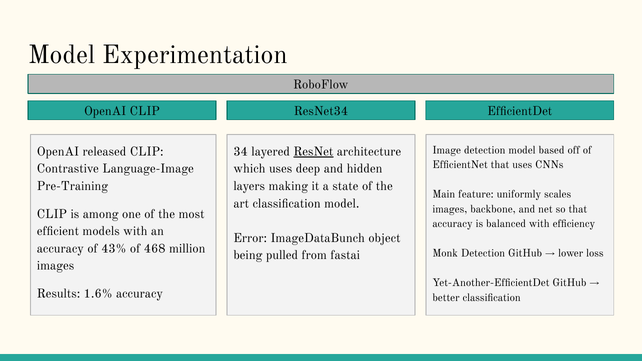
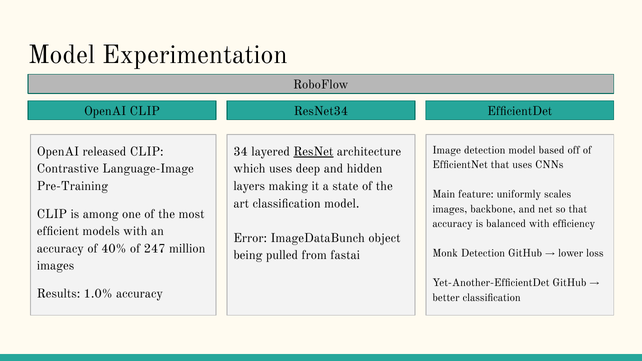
43%: 43% -> 40% (114, 249)
468: 468 -> 247 (155, 249)
1.6%: 1.6% -> 1.0% (98, 294)
